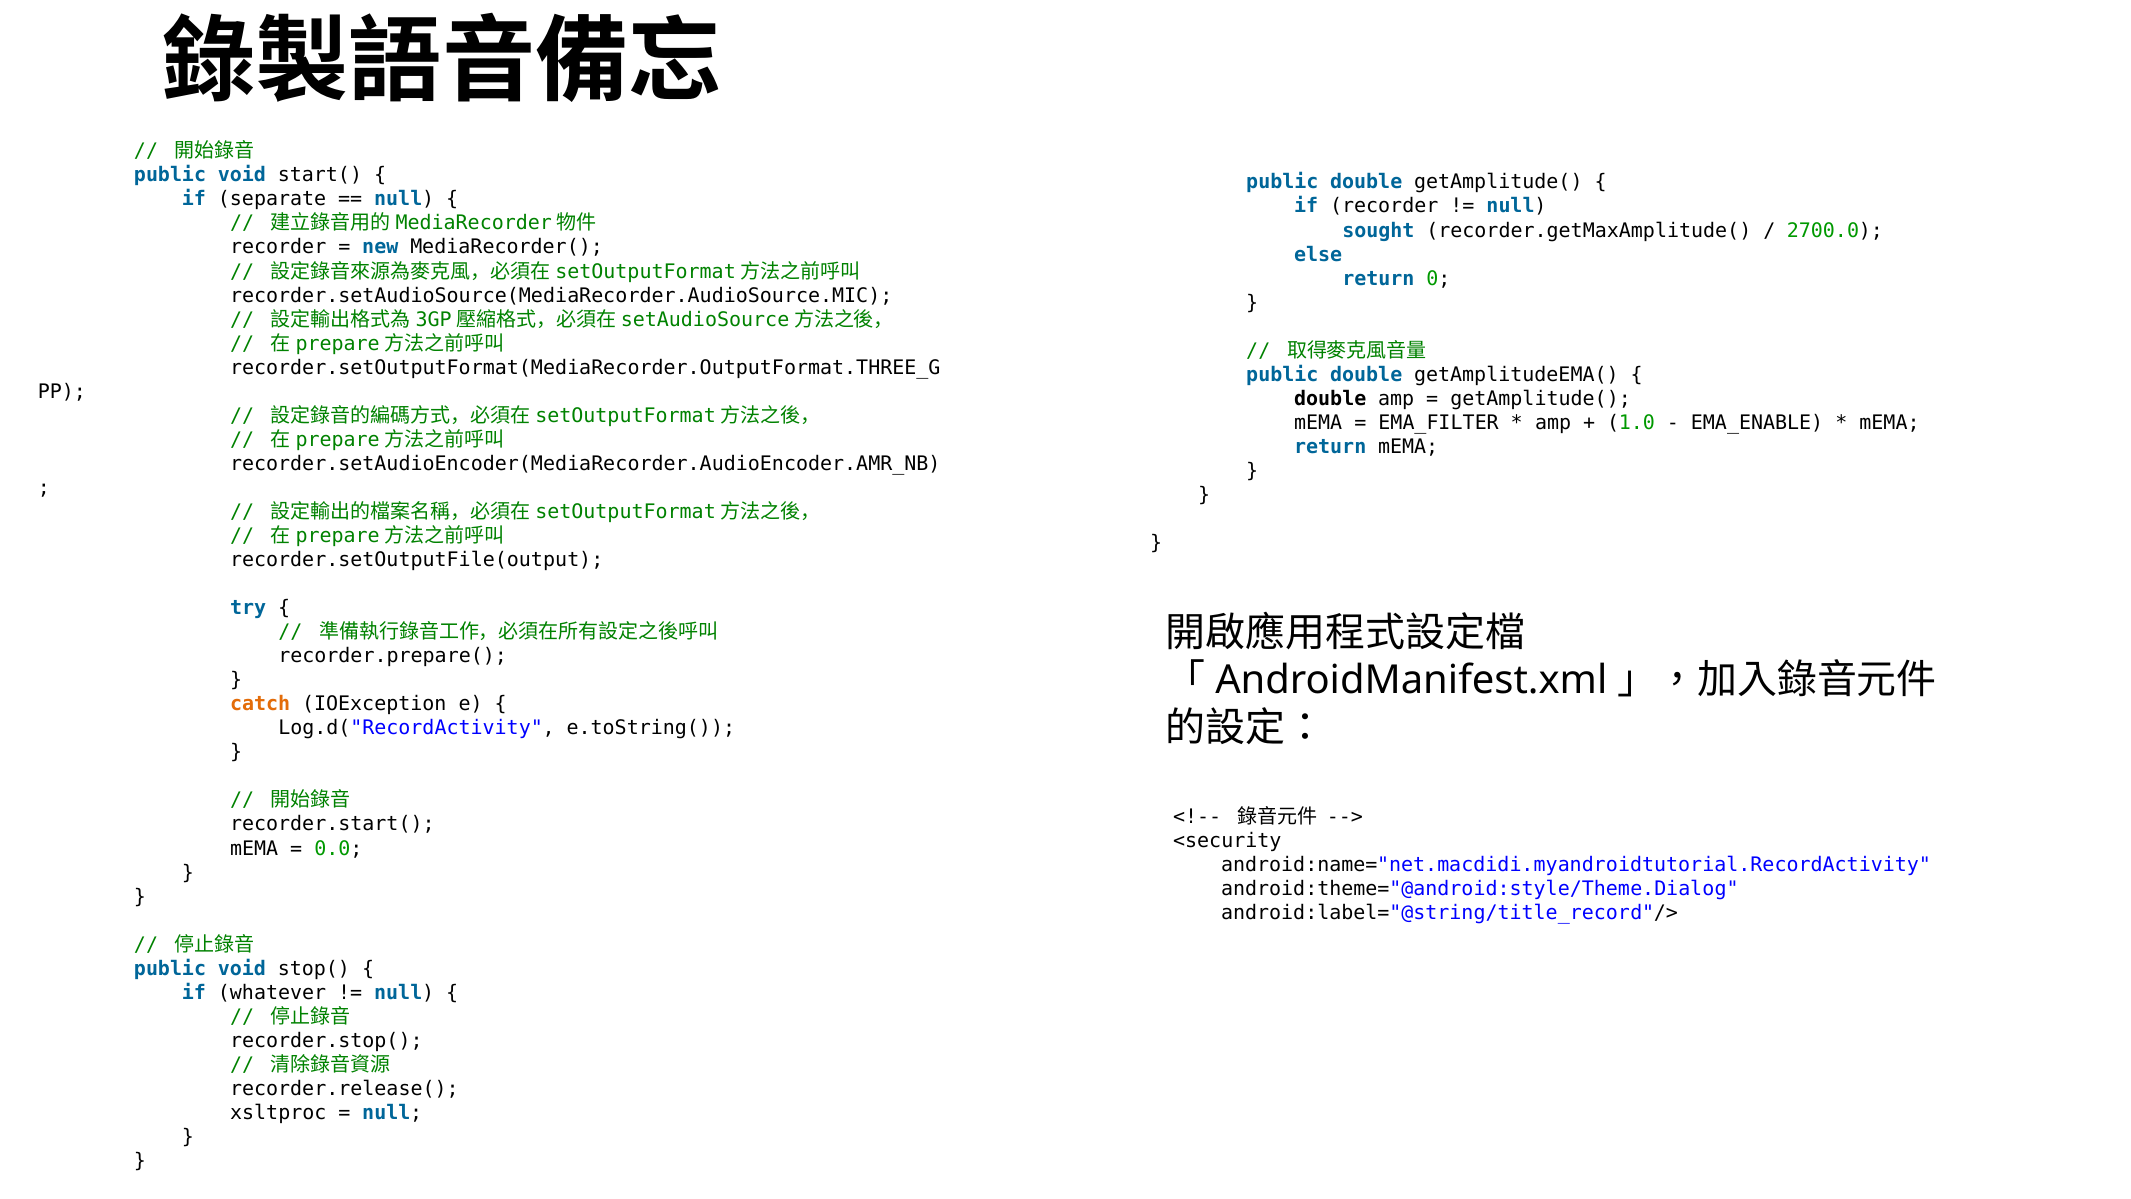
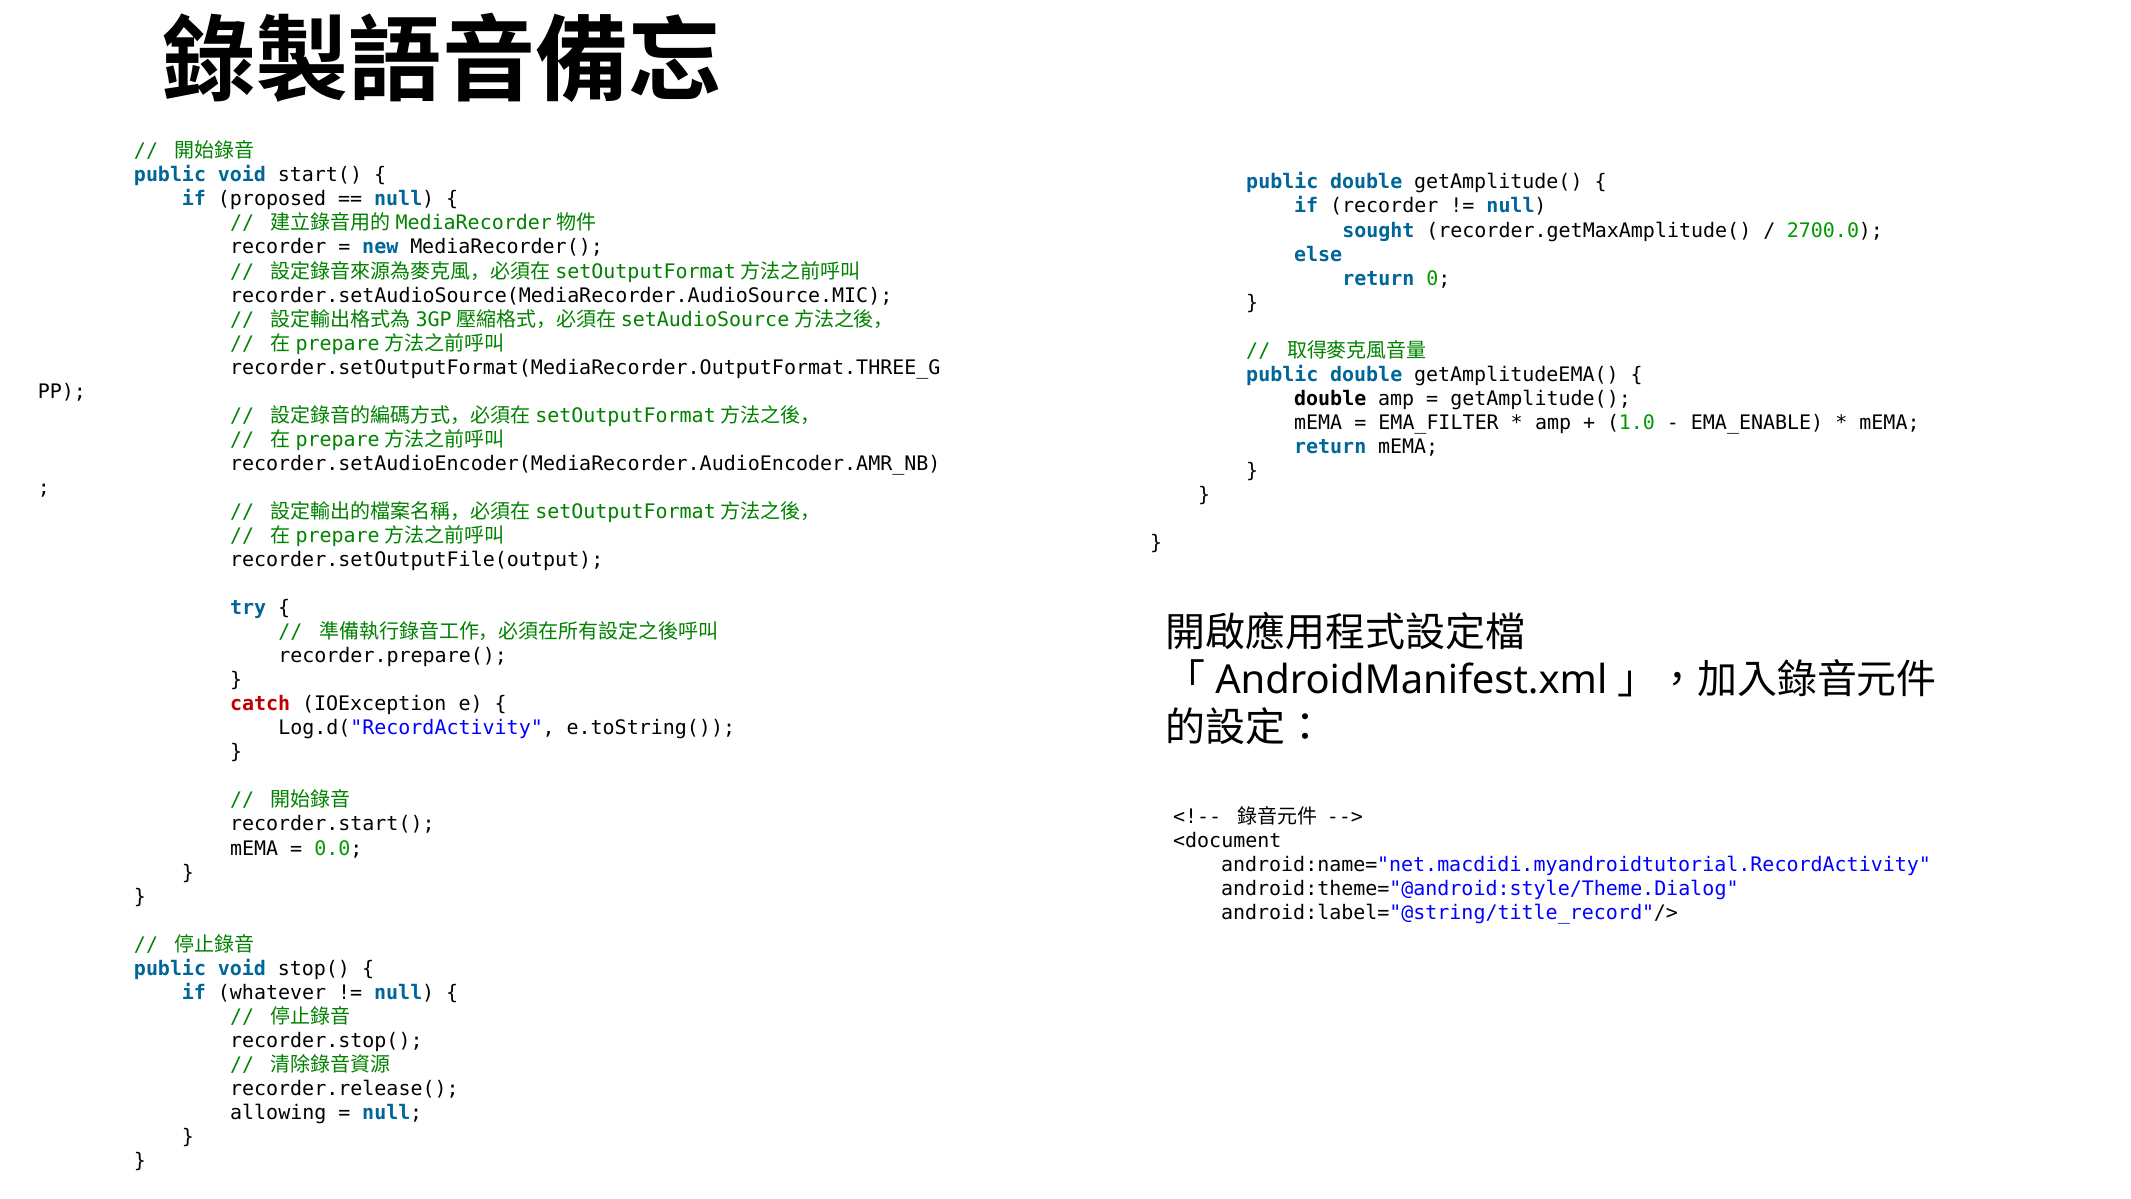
separate: separate -> proposed (272, 199)
catch colour: orange -> red (260, 704)
<security: <security -> <document (1227, 840)
xsltproc: xsltproc -> allowing (278, 1113)
